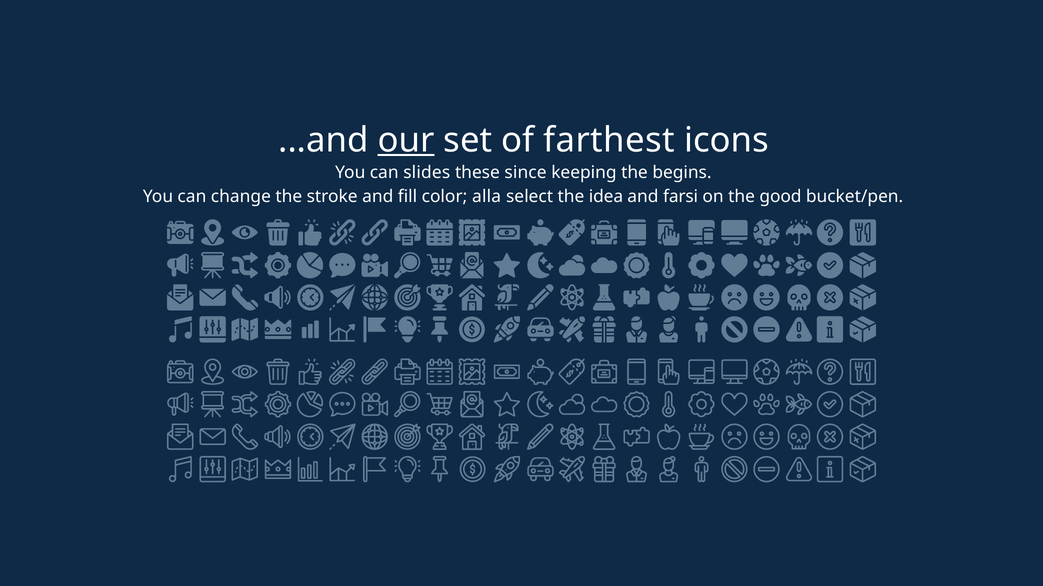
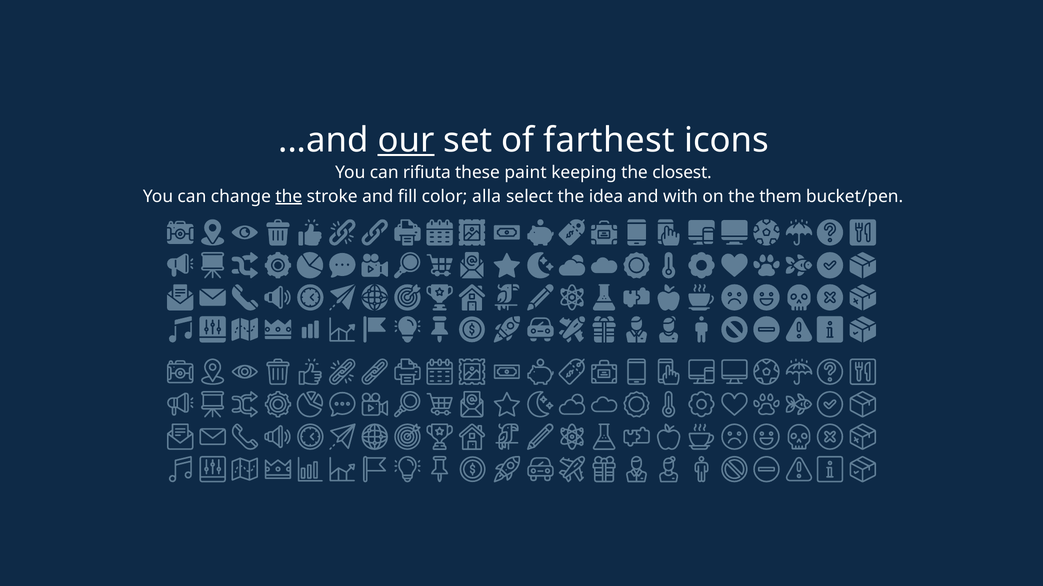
slides: slides -> rifiuta (427, 173)
since: since -> paint (526, 173)
begins: begins -> closest (682, 173)
the underline: none -> present (289, 197)
farsi: farsi -> with (681, 197)
good: good -> them (781, 197)
